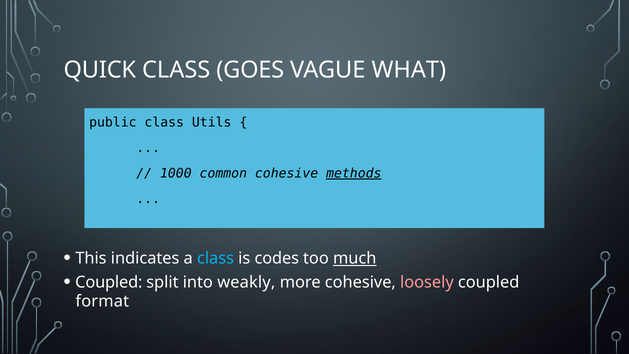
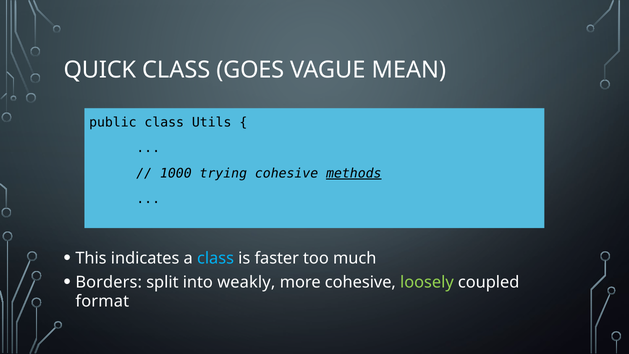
WHAT: WHAT -> MEAN (409, 70)
common: common -> trying (223, 173)
codes: codes -> faster (277, 258)
much underline: present -> none (355, 258)
Coupled: Coupled -> Borders (109, 282)
loosely colour: pink -> light green (427, 282)
